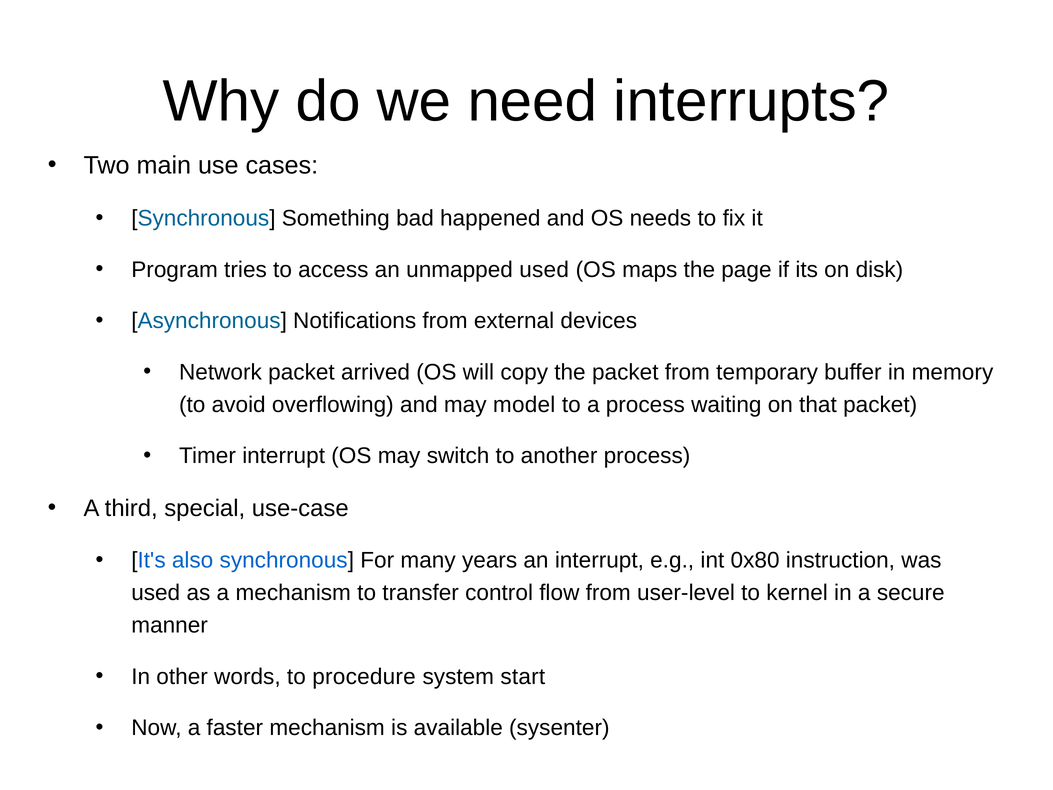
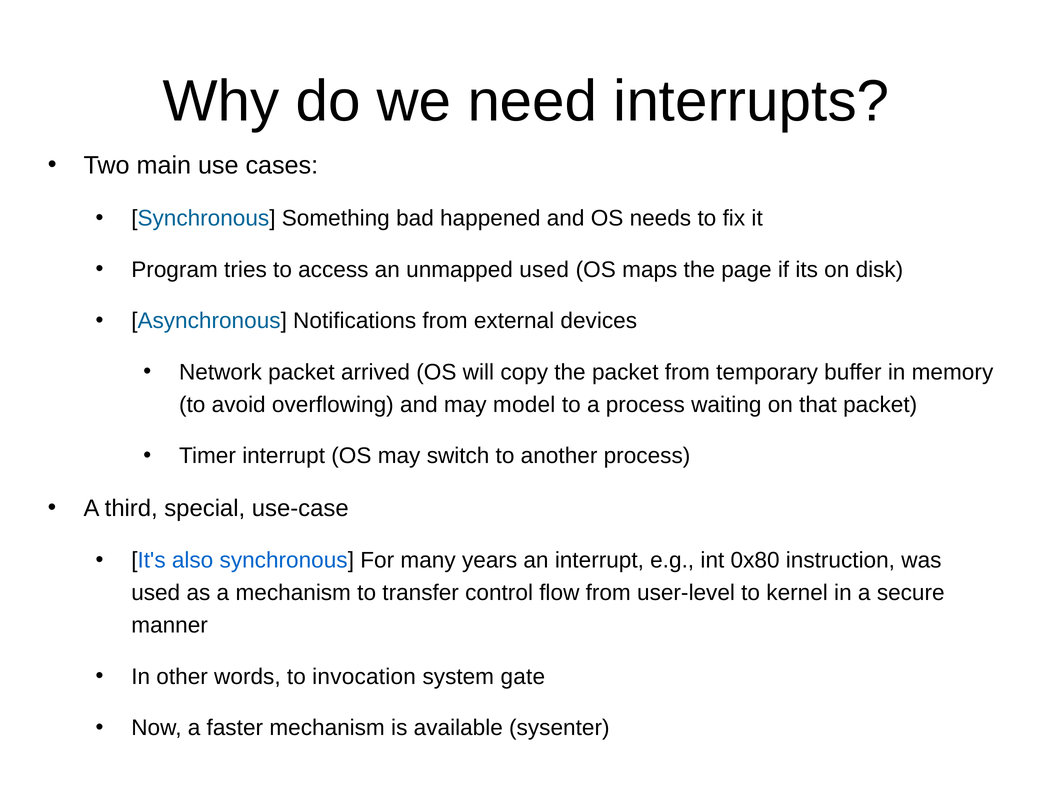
procedure: procedure -> invocation (364, 676)
start: start -> gate (523, 676)
